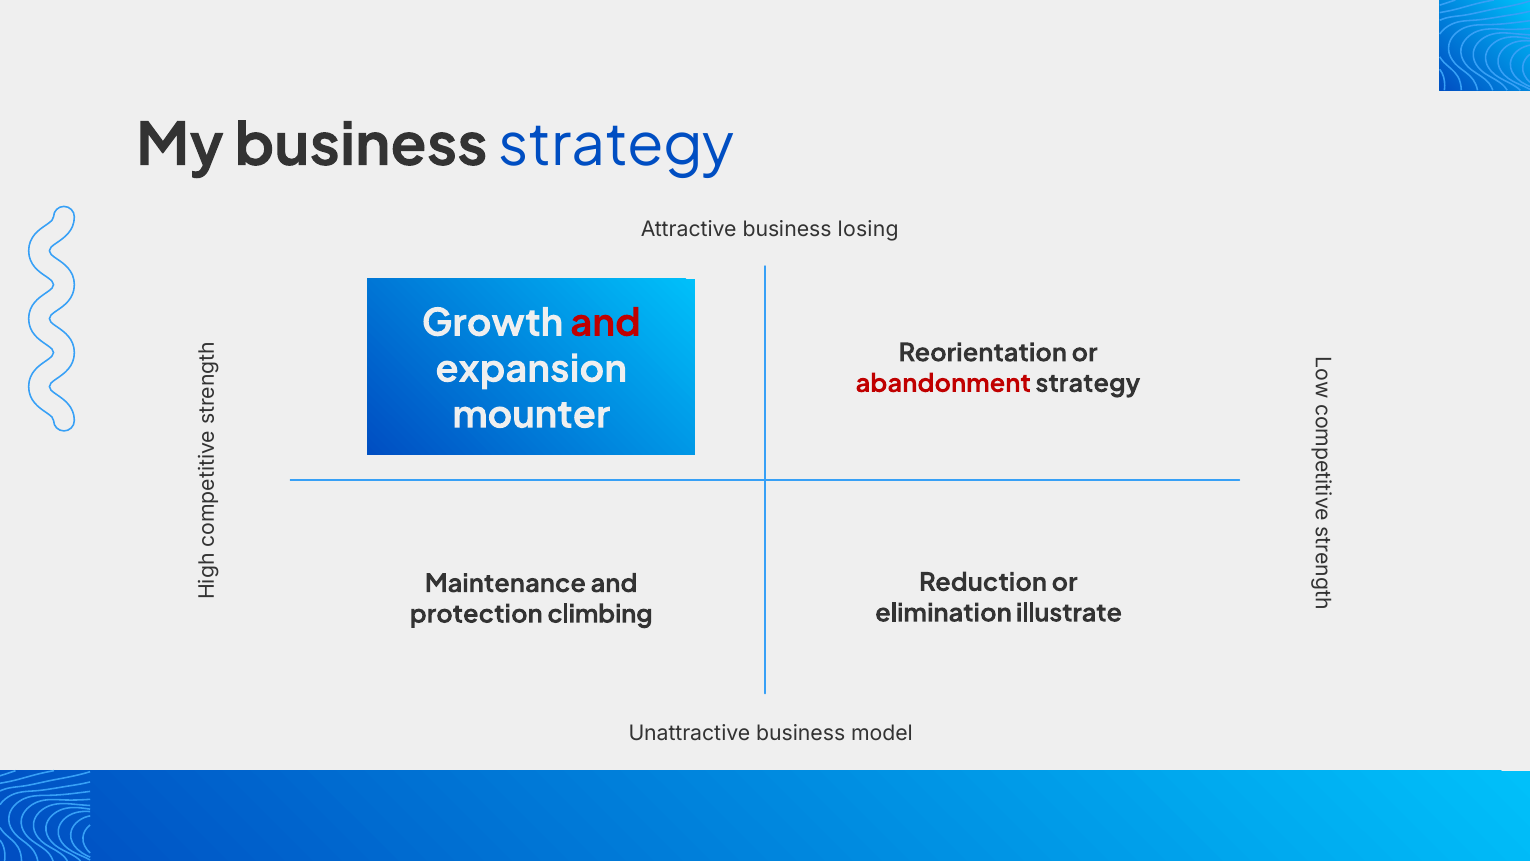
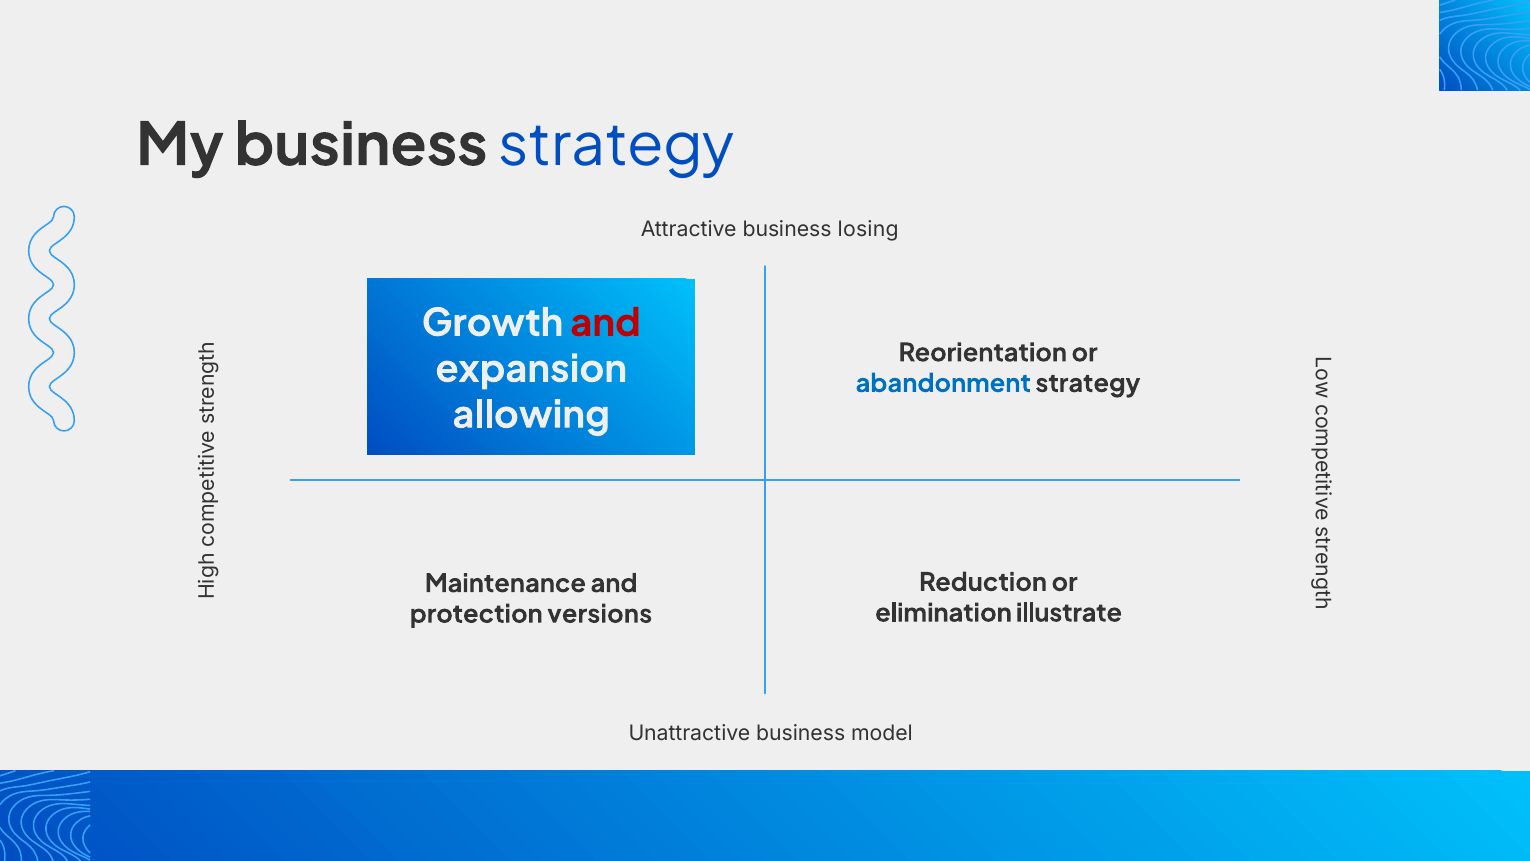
abandonment colour: red -> blue (943, 383)
mounter: mounter -> allowing (531, 415)
climbing: climbing -> versions (600, 614)
